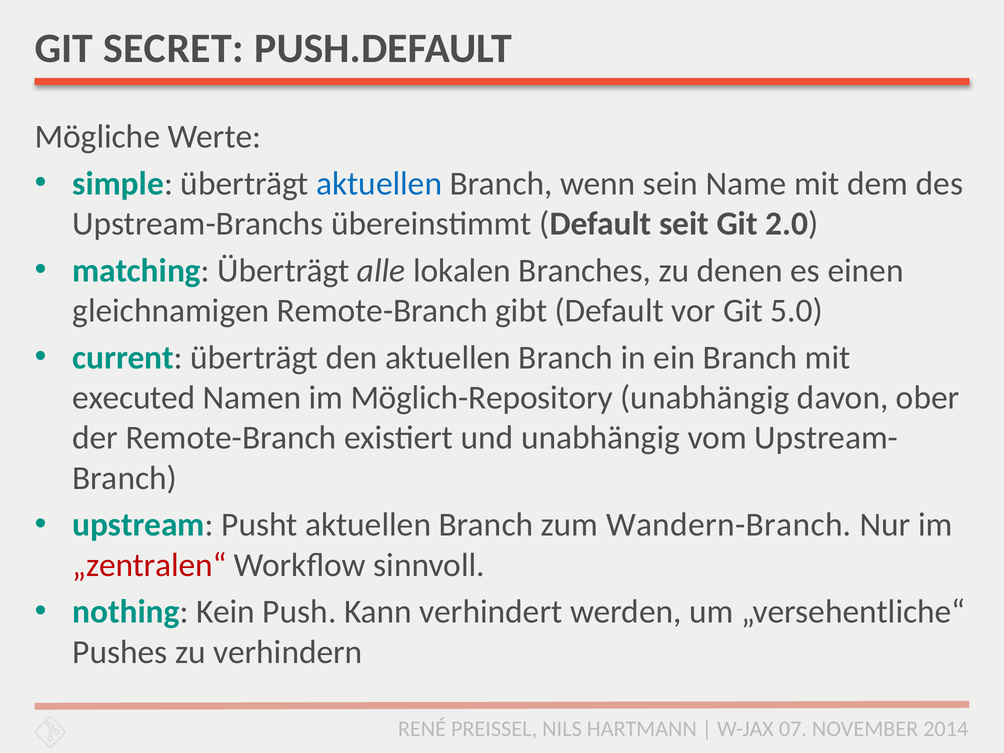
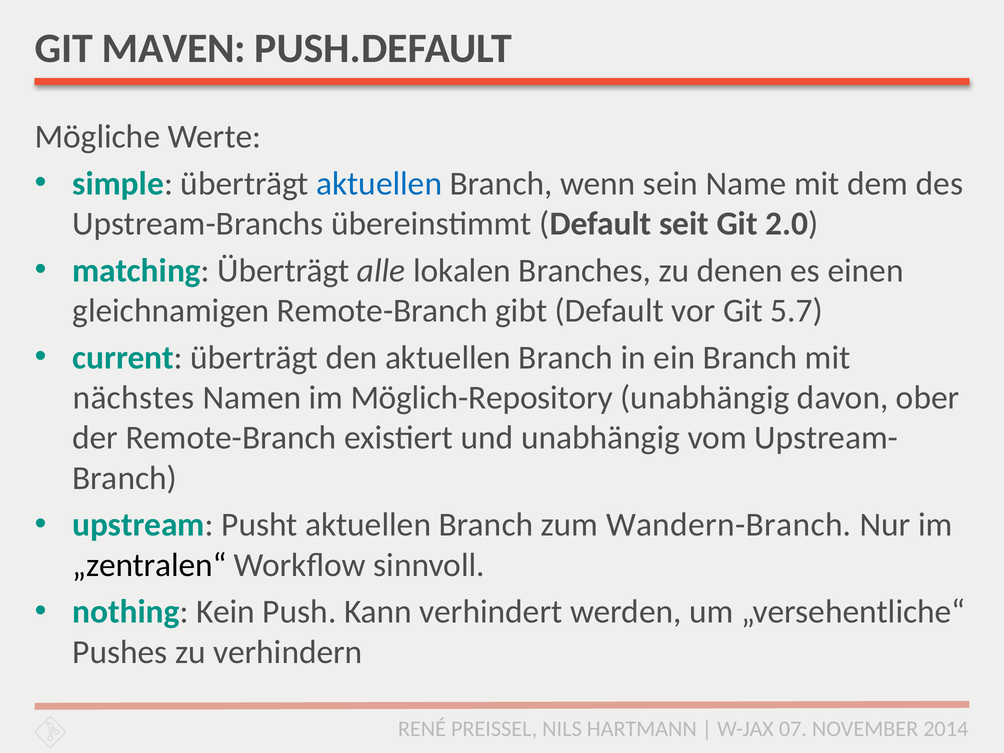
SECRET: SECRET -> MAVEN (174, 48)
5.0: 5.0 -> 5.7 (797, 311)
executed: executed -> nächstes (134, 398)
„zentralen“ colour: red -> black (149, 565)
